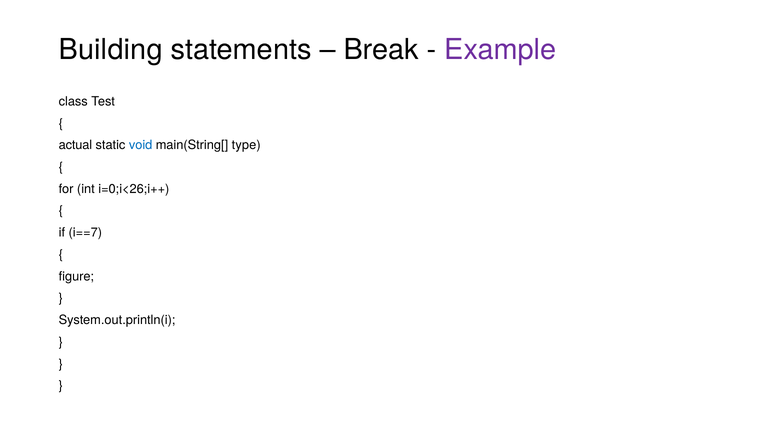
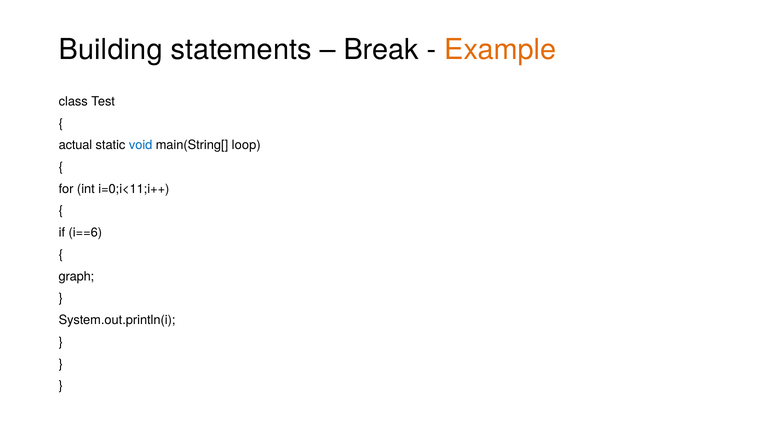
Example colour: purple -> orange (500, 50)
type: type -> loop (246, 145)
i=0;i<26;i++: i=0;i<26;i++ -> i=0;i<11;i++ (134, 189)
i==7: i==7 -> i==6 (85, 233)
figure: figure -> graph (76, 276)
